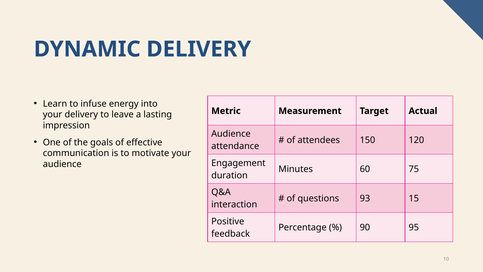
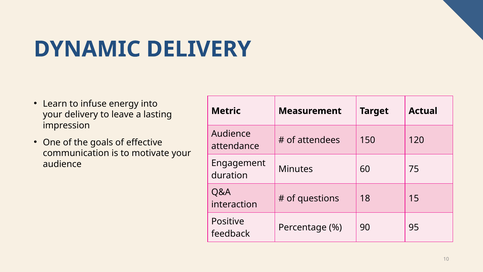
93: 93 -> 18 (365, 198)
